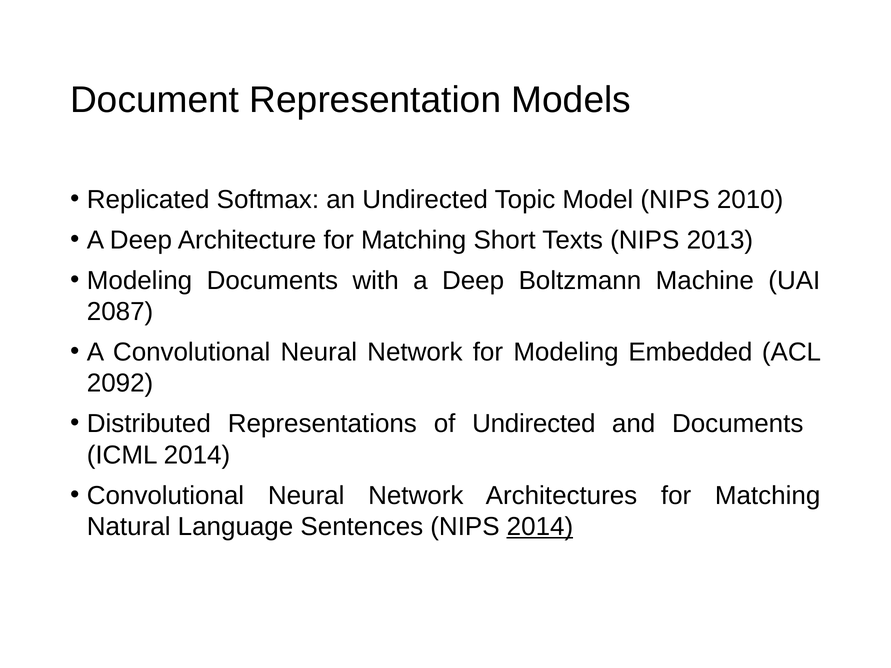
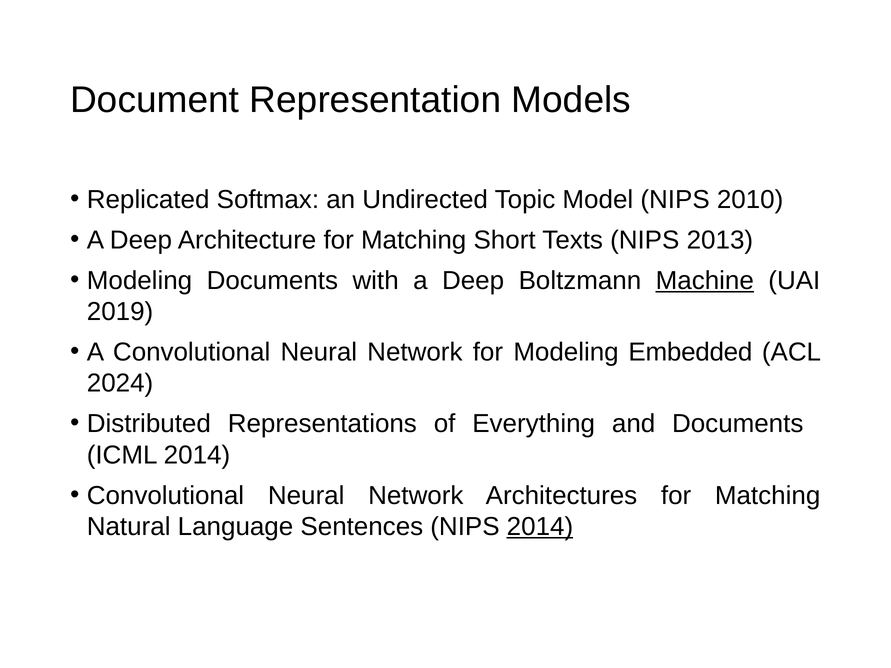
Machine underline: none -> present (705, 281)
2087: 2087 -> 2019 (120, 312)
2092: 2092 -> 2024 (120, 384)
of Undirected: Undirected -> Everything (534, 424)
